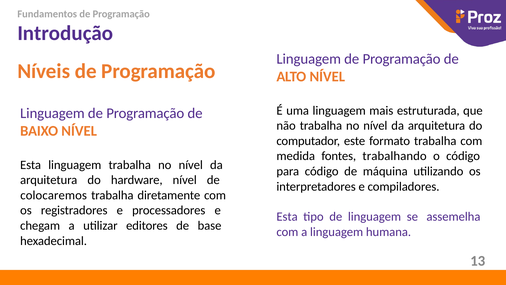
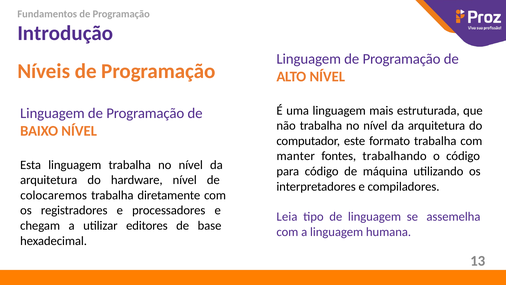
medida: medida -> manter (296, 156)
Esta: Esta -> Leia (287, 216)
